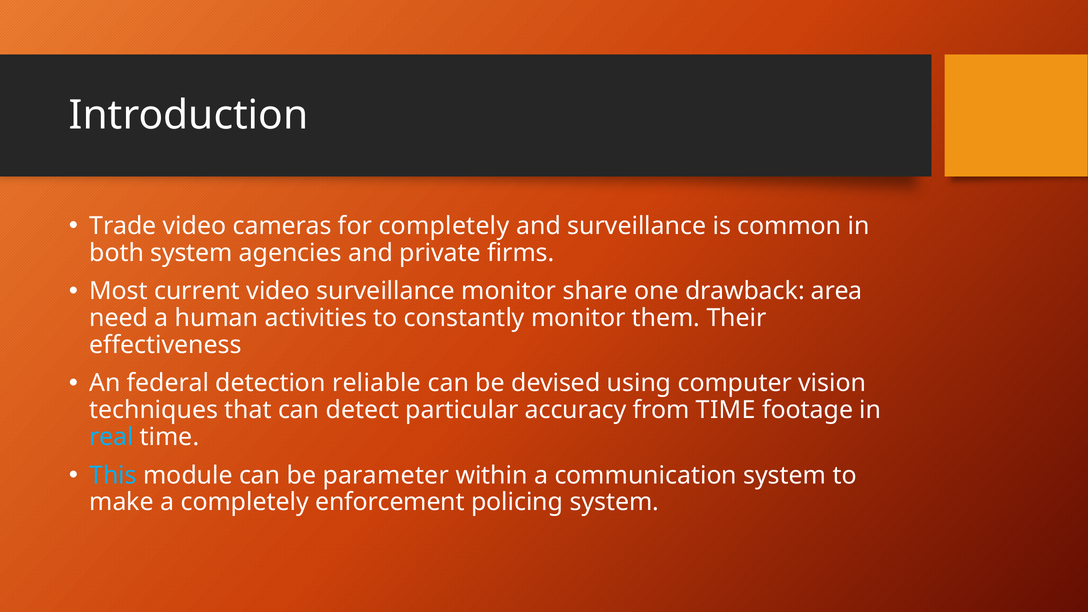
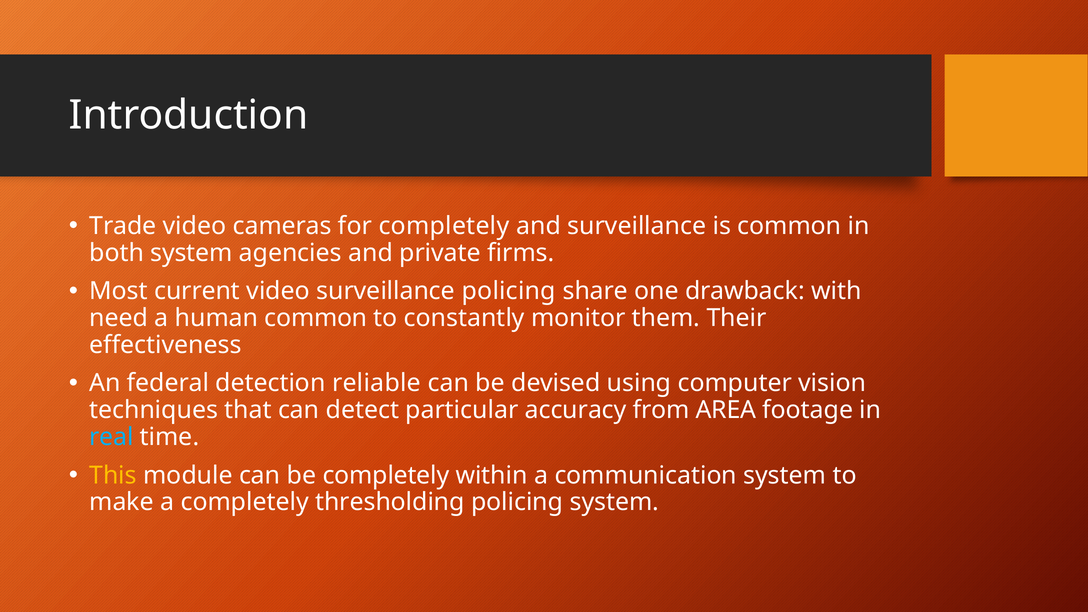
surveillance monitor: monitor -> policing (509, 291)
area: area -> with (836, 291)
human activities: activities -> common (316, 318)
from TIME: TIME -> AREA (726, 410)
This colour: light blue -> yellow (113, 475)
be parameter: parameter -> completely (386, 475)
enforcement: enforcement -> thresholding (390, 502)
